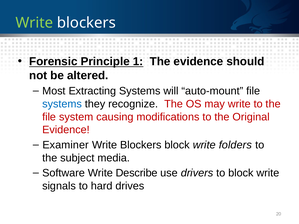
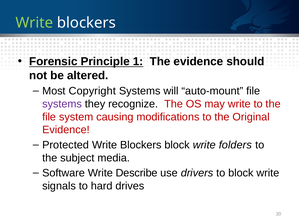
Extracting: Extracting -> Copyright (92, 91)
systems colour: blue -> purple (62, 104)
Examiner: Examiner -> Protected (66, 145)
